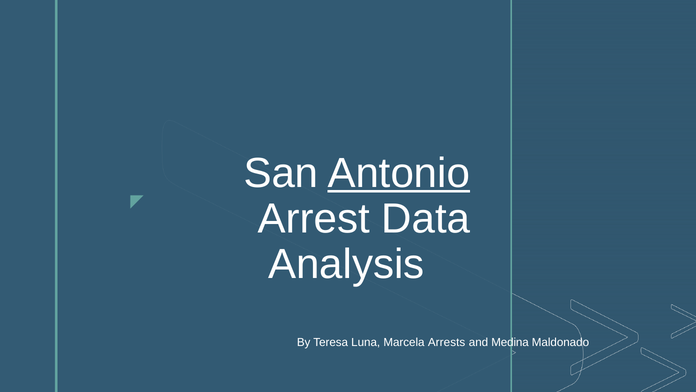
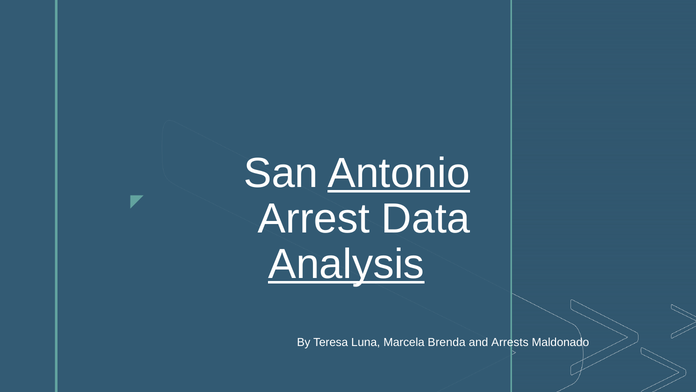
Analysis underline: none -> present (346, 264)
Arrests: Arrests -> Brenda (447, 342)
Medina: Medina -> Arrests (510, 342)
